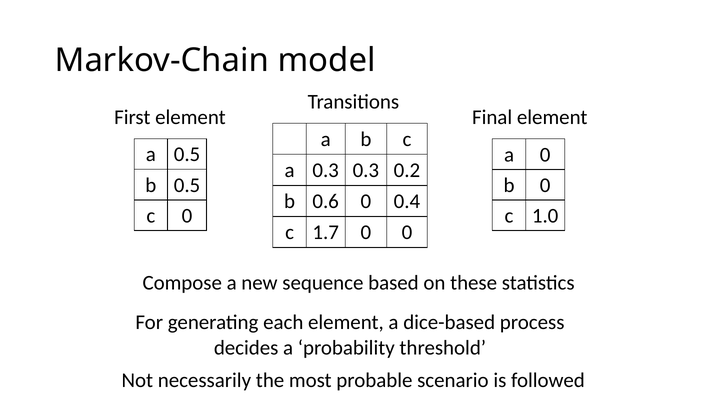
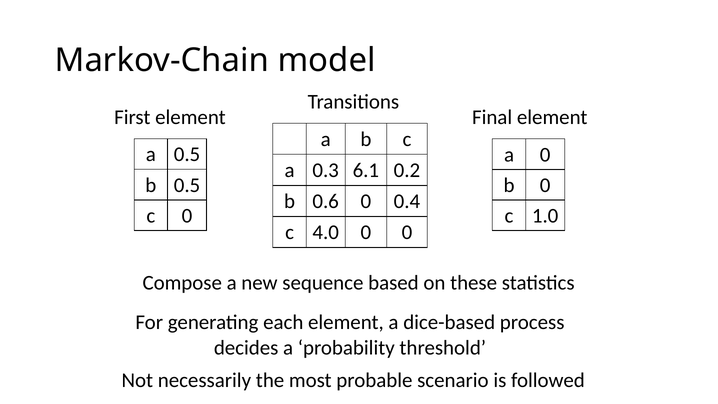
0.3 0.3: 0.3 -> 6.1 (366, 170)
1.7: 1.7 -> 4.0 (326, 232)
